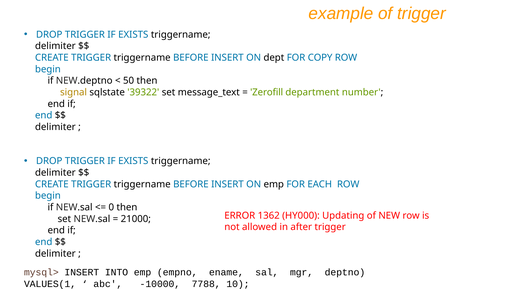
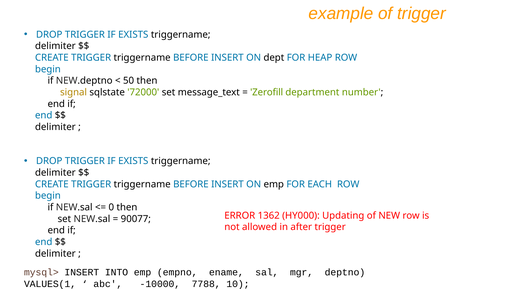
COPY: COPY -> HEAP (320, 58)
39322: 39322 -> 72000 (143, 92)
21000: 21000 -> 90077 (136, 219)
